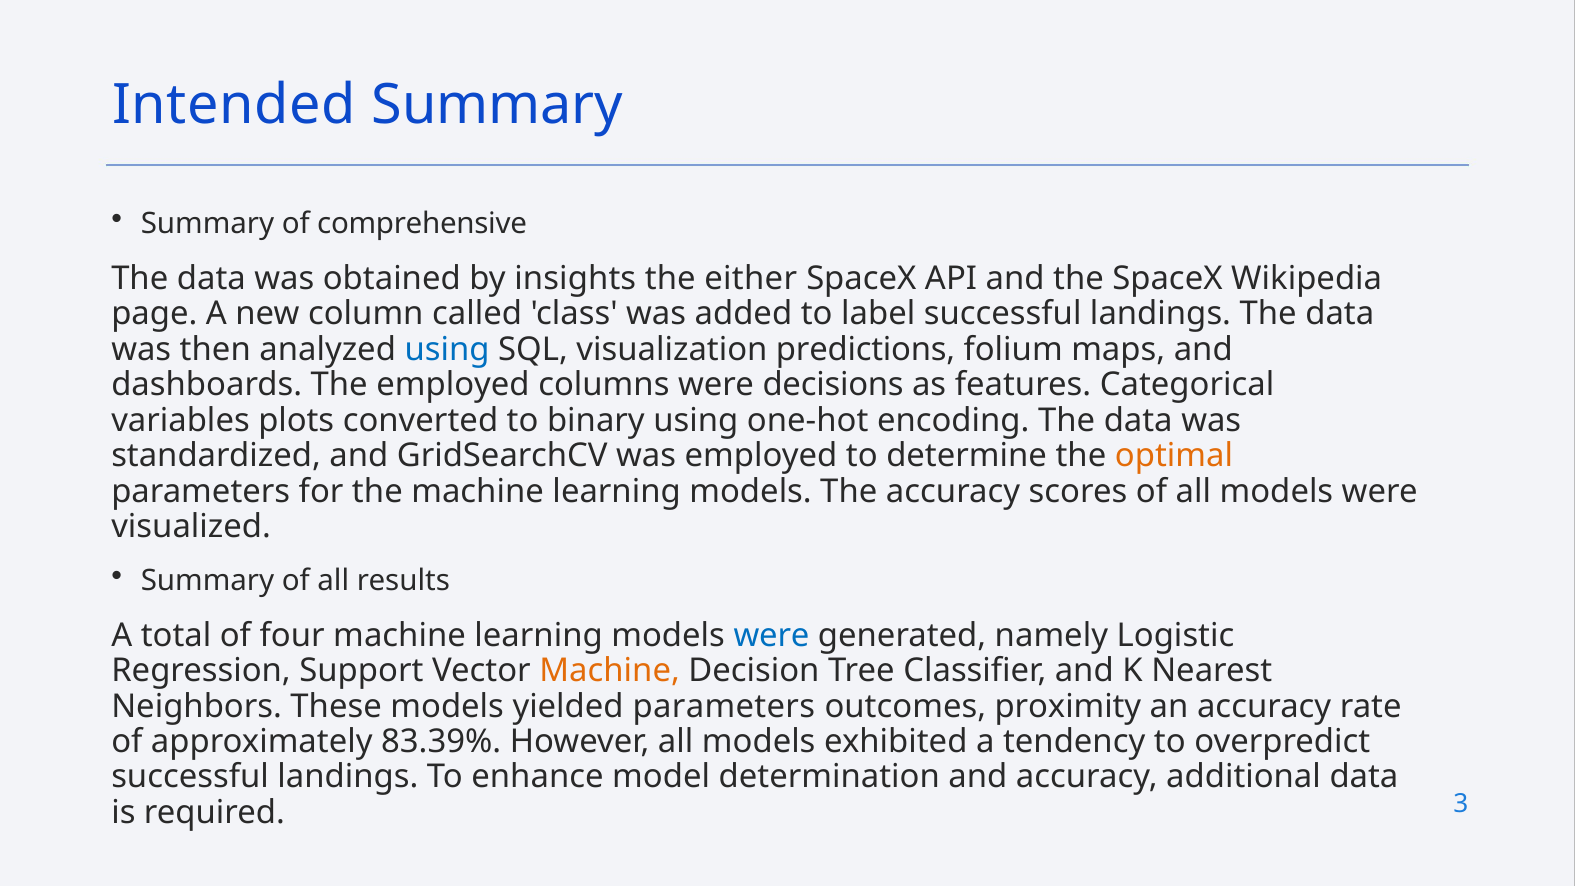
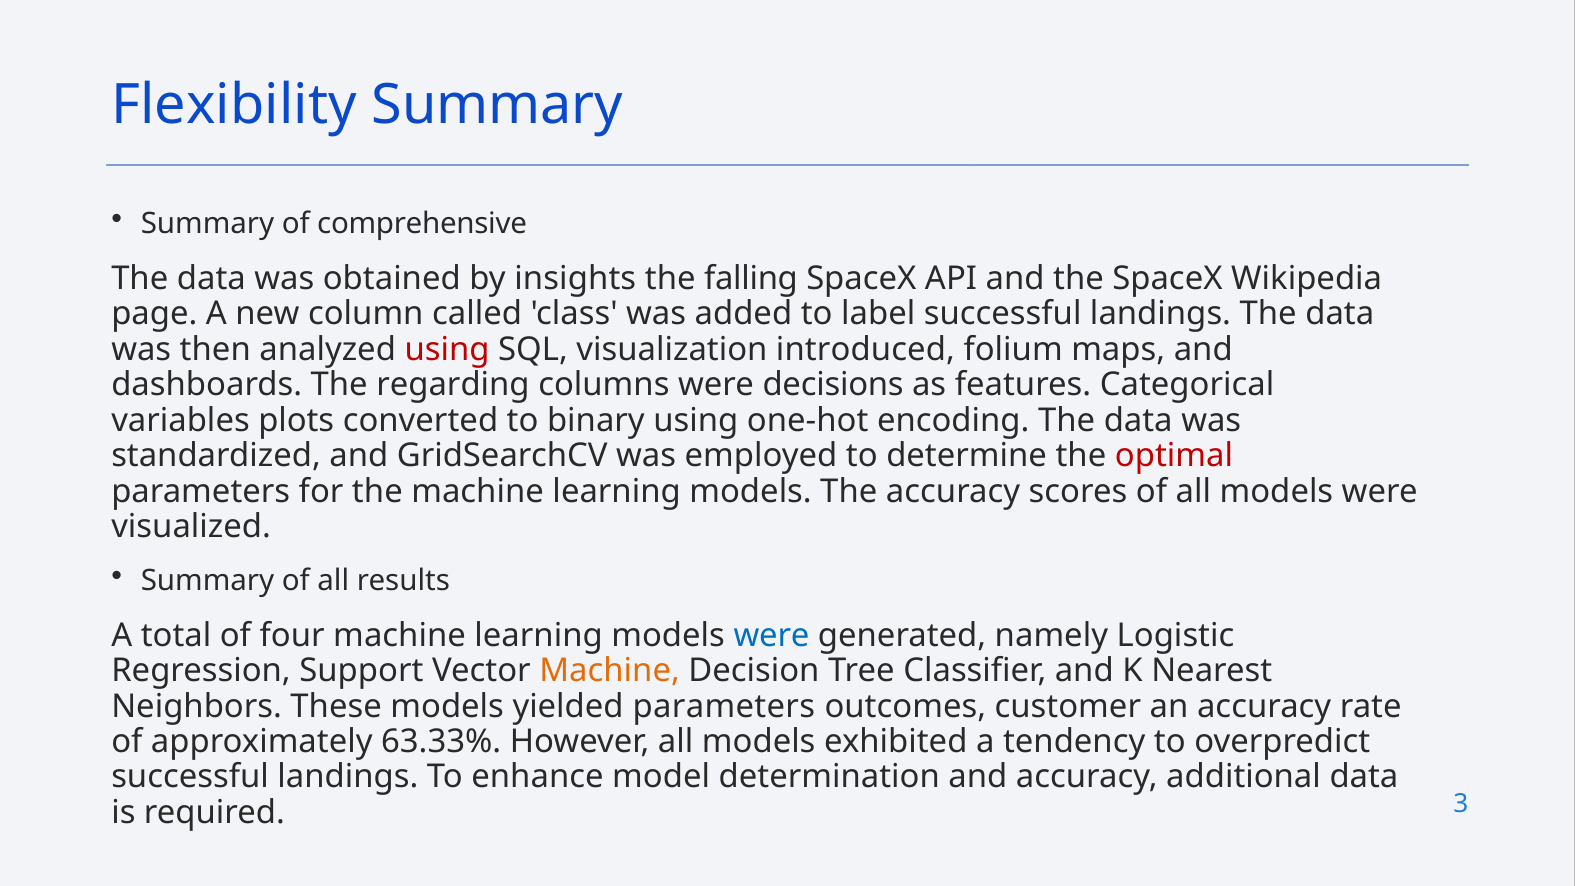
Intended: Intended -> Flexibility (234, 105)
either: either -> falling (751, 279)
using colour: blue -> red (447, 349)
predictions: predictions -> introduced (865, 349)
The employed: employed -> regarding (453, 385)
optimal colour: orange -> red (1174, 456)
proximity: proximity -> customer (1068, 706)
83.39%: 83.39% -> 63.33% (441, 742)
